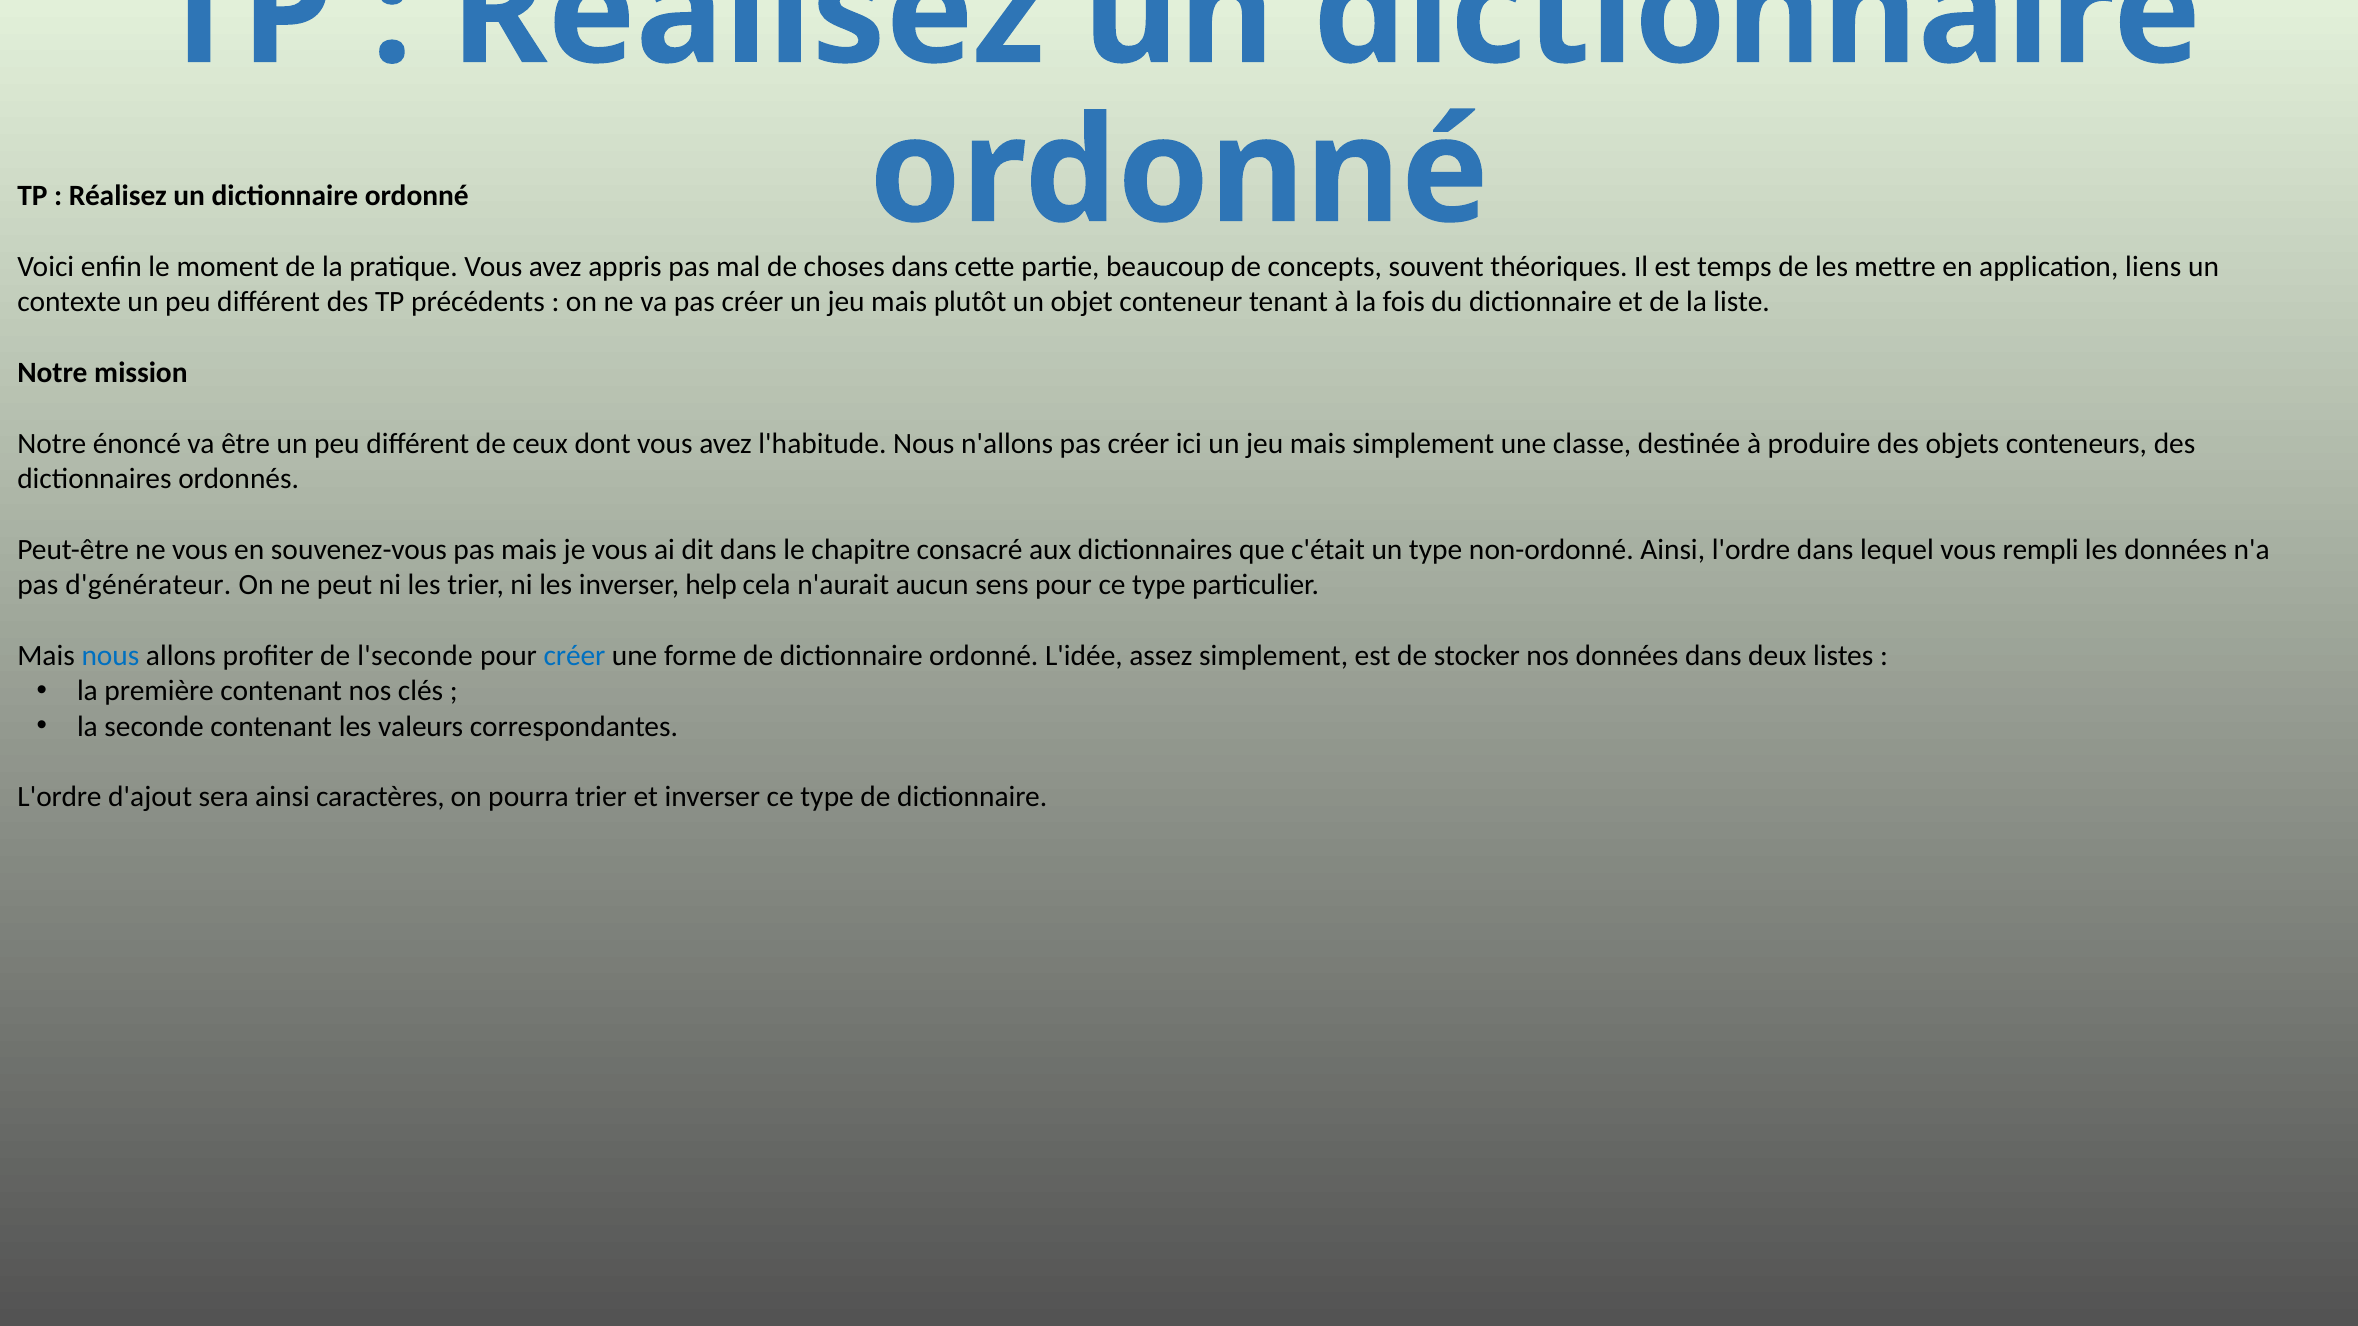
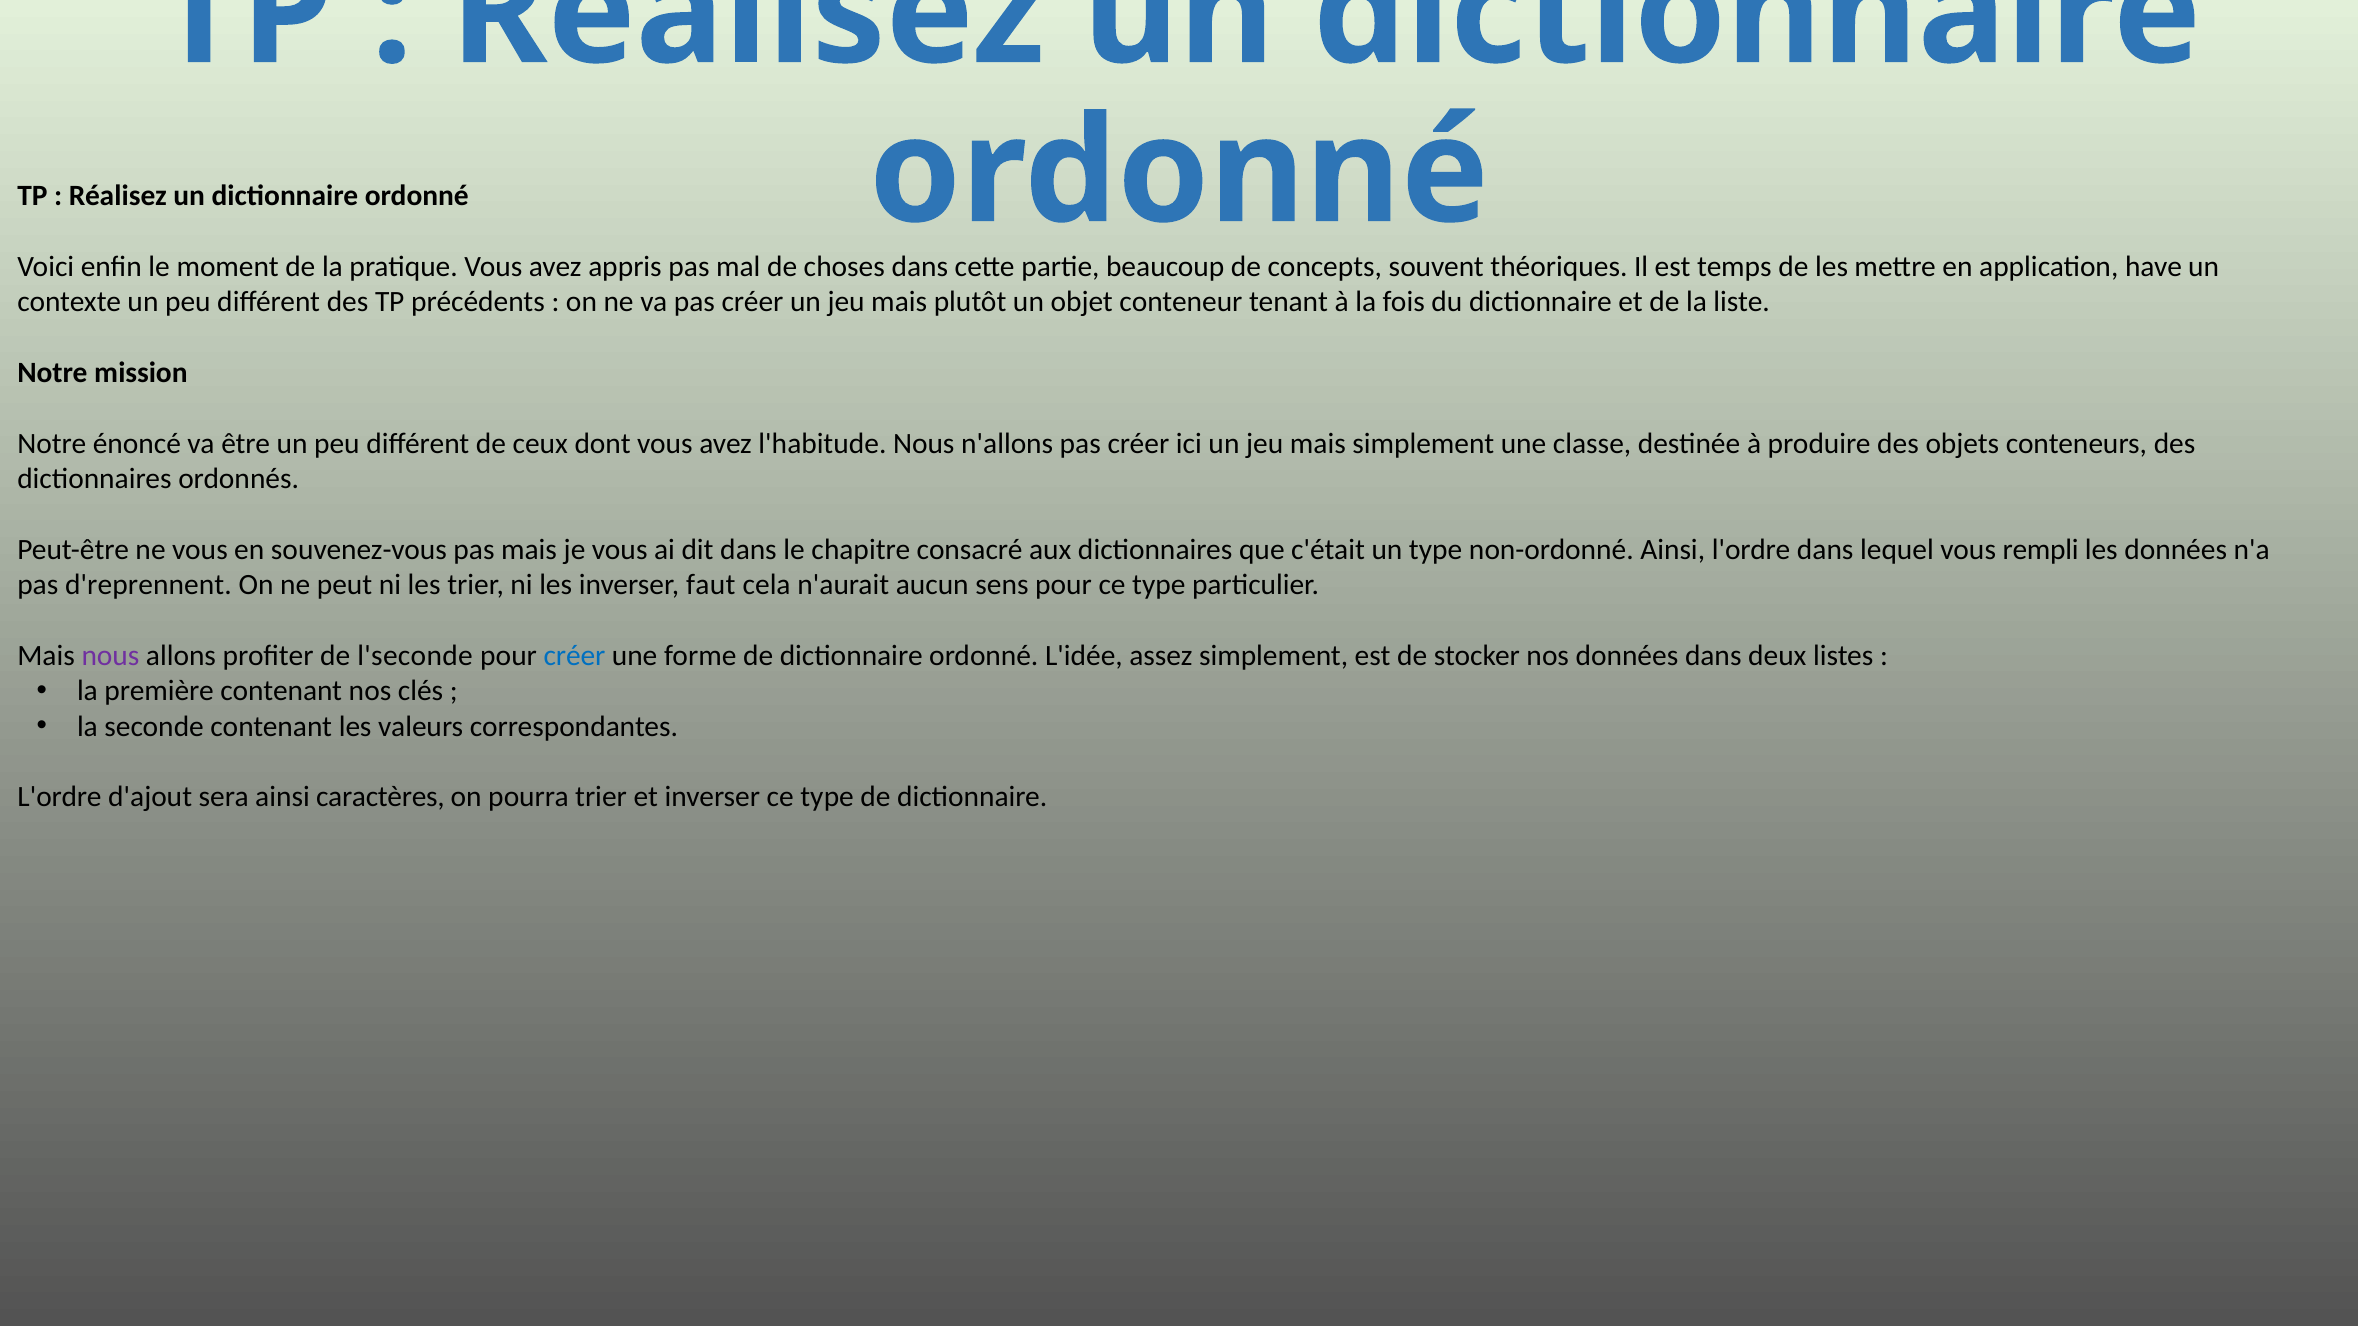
liens: liens -> have (2154, 267)
d'générateur: d'générateur -> d'reprennent (148, 585)
help: help -> faut (711, 585)
nous colour: blue -> purple (110, 656)
